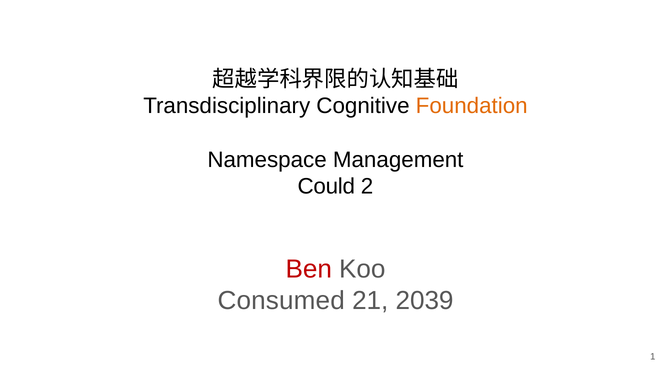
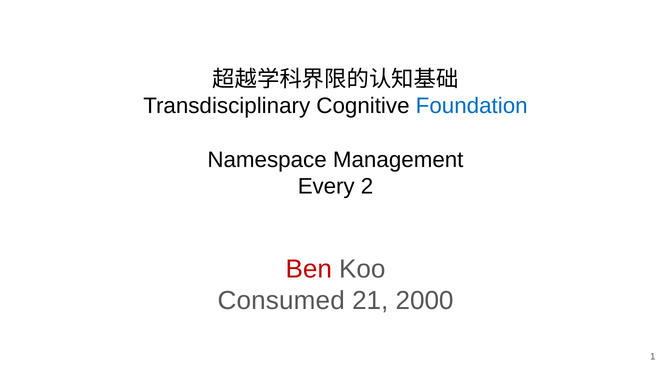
Foundation colour: orange -> blue (472, 106)
Could: Could -> Every (326, 187)
2039: 2039 -> 2000 (425, 301)
